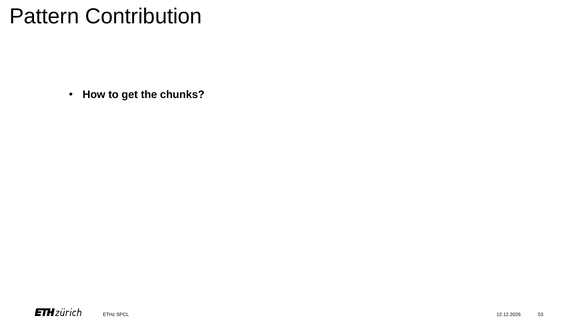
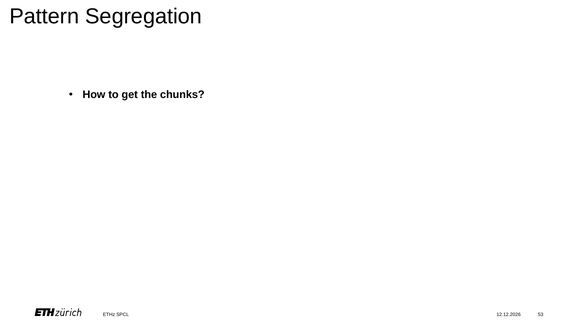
Contribution: Contribution -> Segregation (144, 16)
